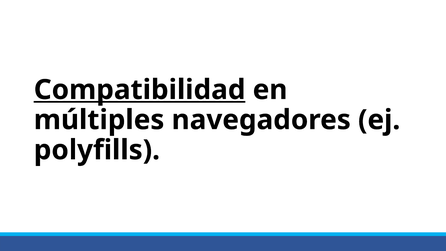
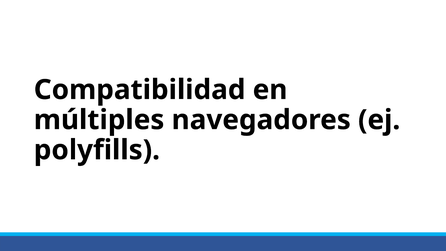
Compatibilidad underline: present -> none (140, 90)
